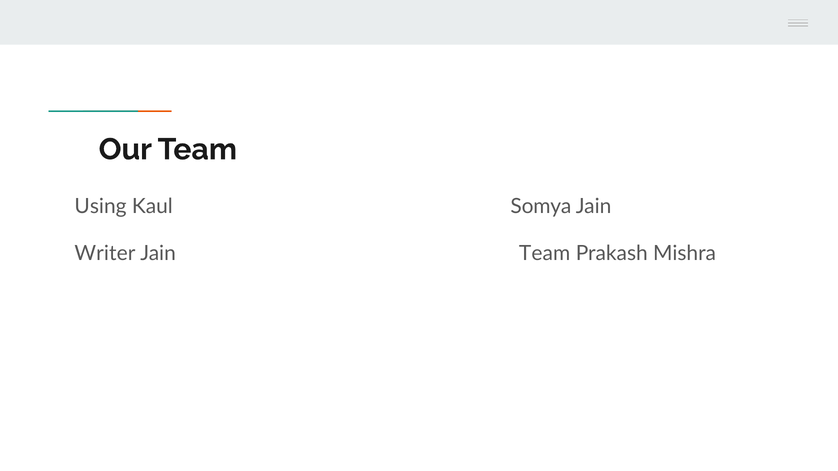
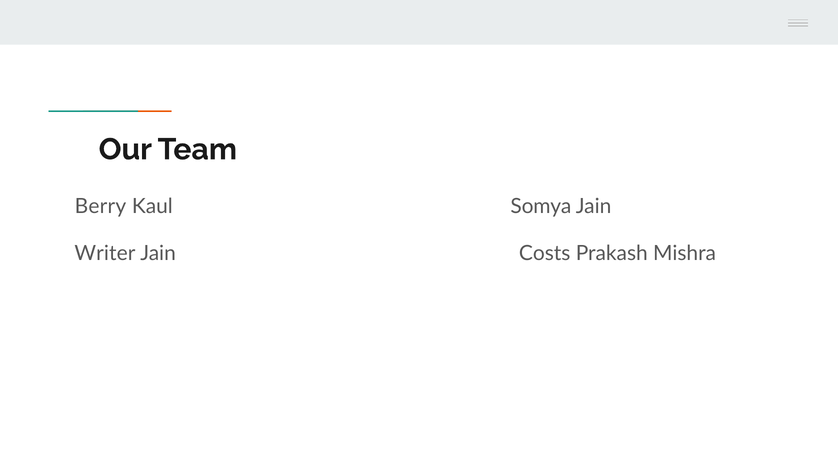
Using: Using -> Berry (100, 206)
Jain Team: Team -> Costs (545, 254)
